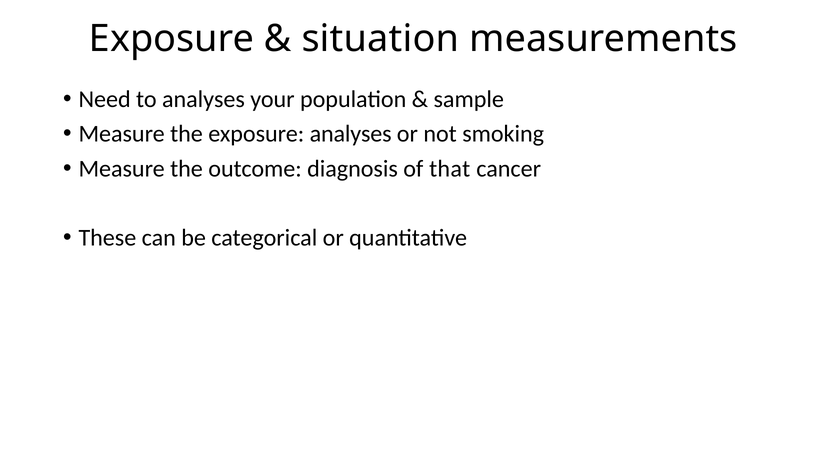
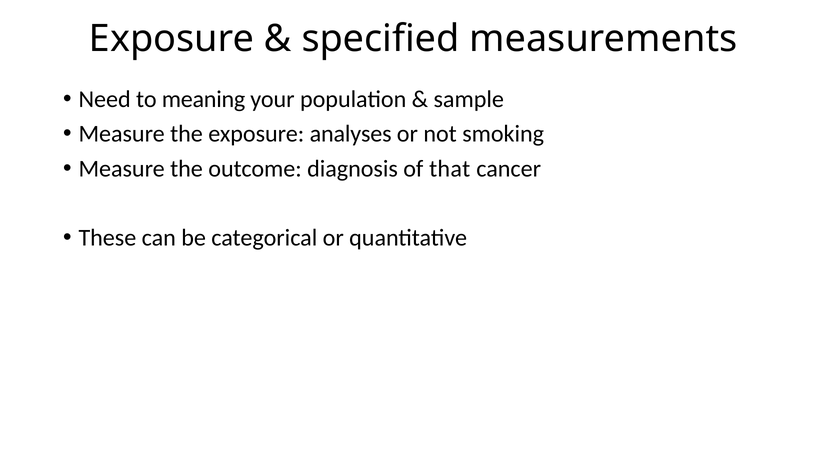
situation: situation -> specified (381, 39)
to analyses: analyses -> meaning (204, 99)
